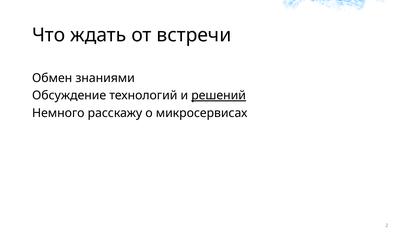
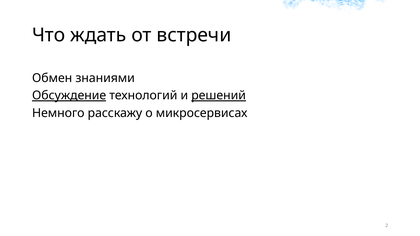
Обсуждение underline: none -> present (69, 96)
